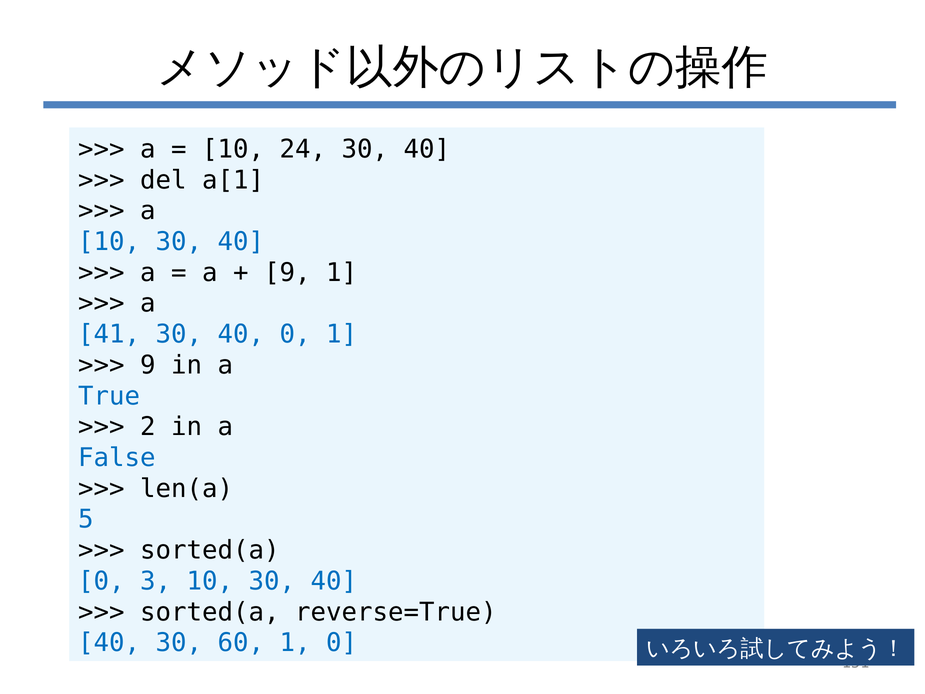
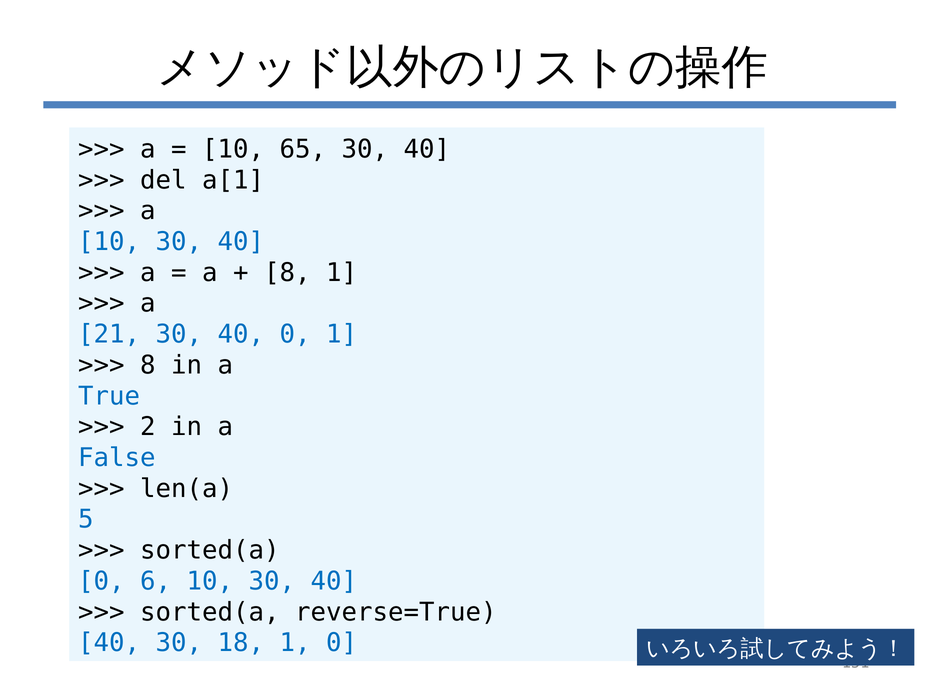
24: 24 -> 65 (303, 149)
9: 9 -> 8 (287, 273)
41: 41 -> 21 (109, 334)
9: 9 -> 8 (148, 365)
3: 3 -> 6 (156, 581)
60: 60 -> 18 (241, 643)
